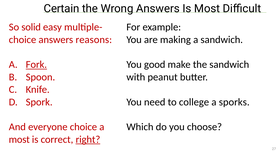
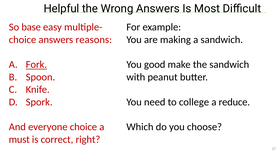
Certain: Certain -> Helpful (62, 9)
solid: solid -> base (31, 27)
sporks: sporks -> reduce (234, 102)
most: most -> must (19, 140)
right underline: present -> none (88, 140)
